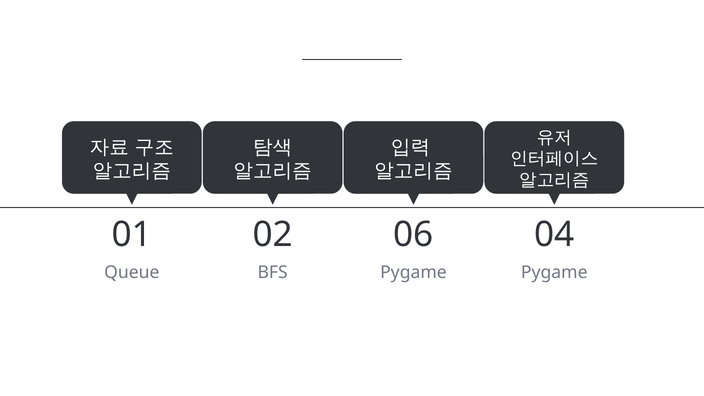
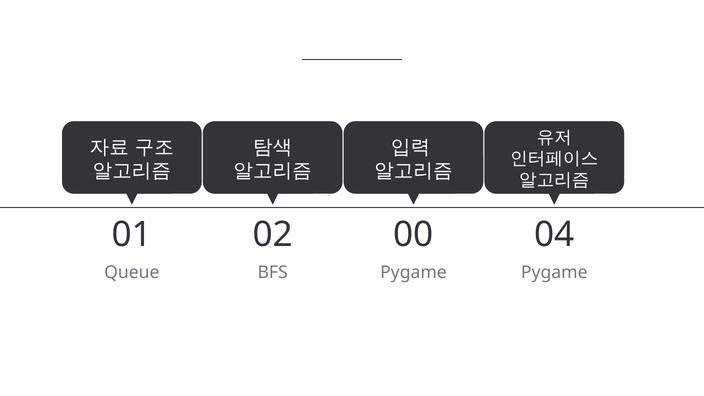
06: 06 -> 00 (413, 235)
